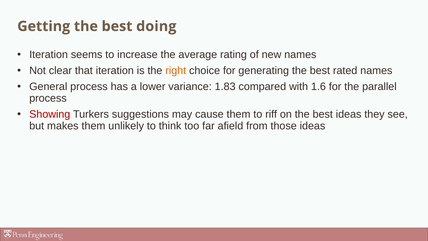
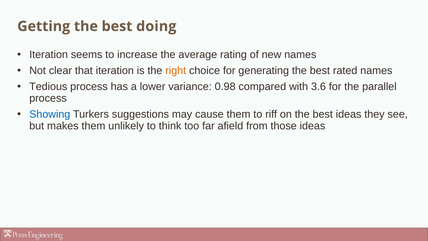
General: General -> Tedious (48, 87)
1.83: 1.83 -> 0.98 (225, 87)
1.6: 1.6 -> 3.6 (318, 87)
Showing colour: red -> blue (50, 114)
